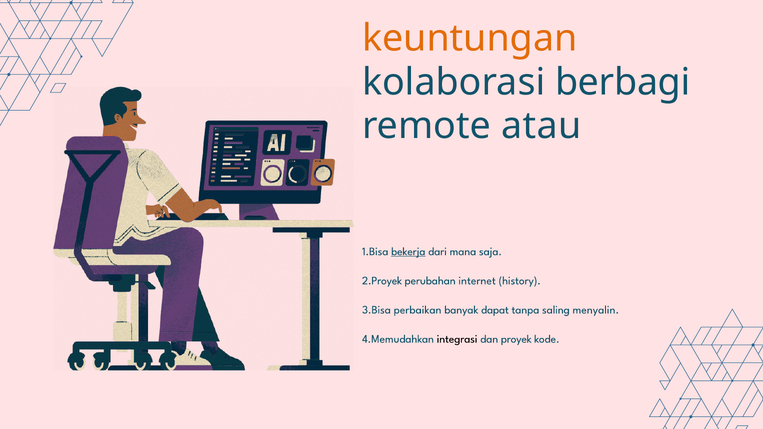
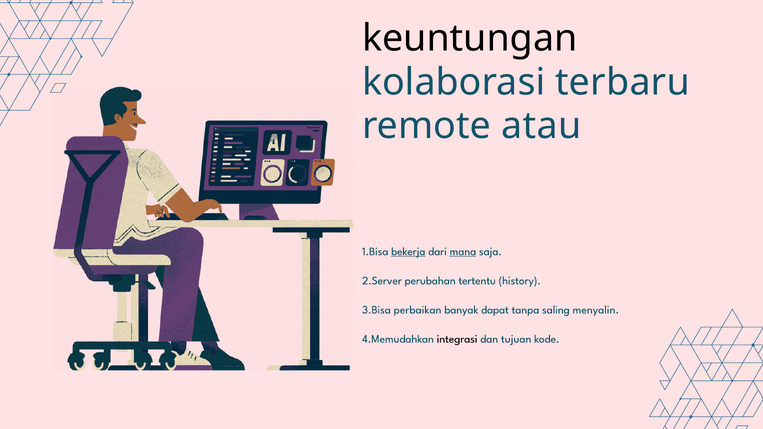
keuntungan colour: orange -> black (470, 39)
berbagi: berbagi -> terbaru (623, 82)
mana underline: none -> present (463, 252)
2.Proyek: 2.Proyek -> 2.Server (382, 281)
internet: internet -> tertentu (477, 281)
proyek: proyek -> tujuan (516, 339)
